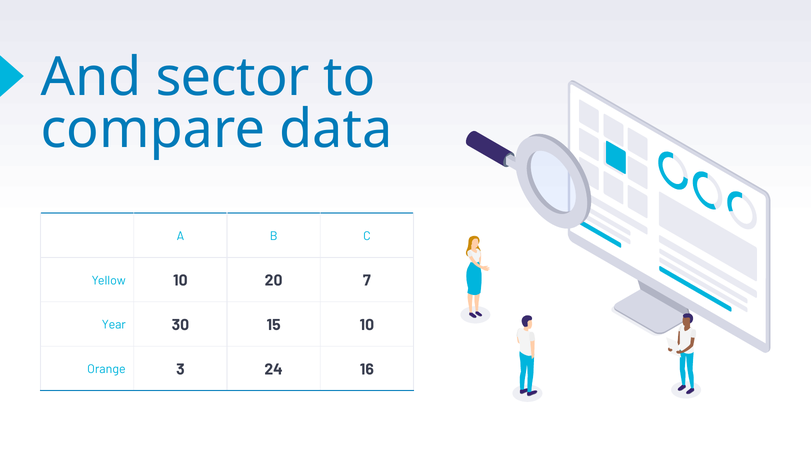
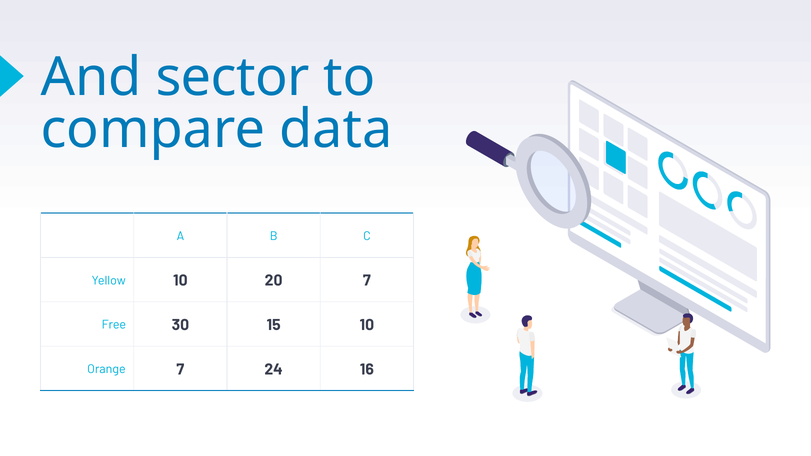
Year: Year -> Free (114, 325)
Orange 3: 3 -> 7 (180, 370)
